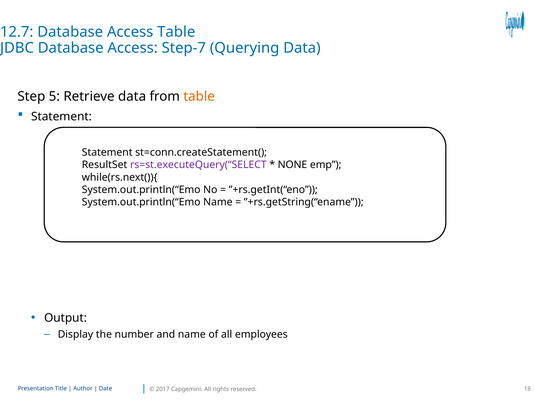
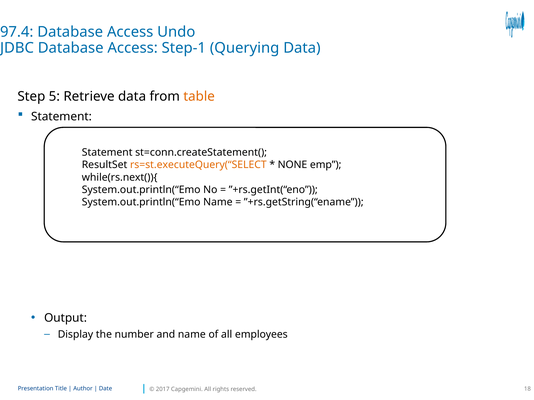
12.7: 12.7 -> 97.4 (17, 32)
Access Table: Table -> Undo (176, 32)
Step-7: Step-7 -> Step-1 (184, 48)
rs=st.executeQuery(“SELECT colour: purple -> orange (198, 165)
